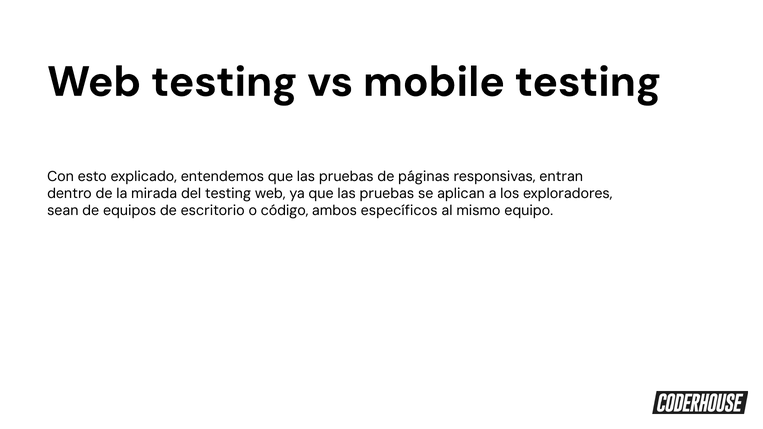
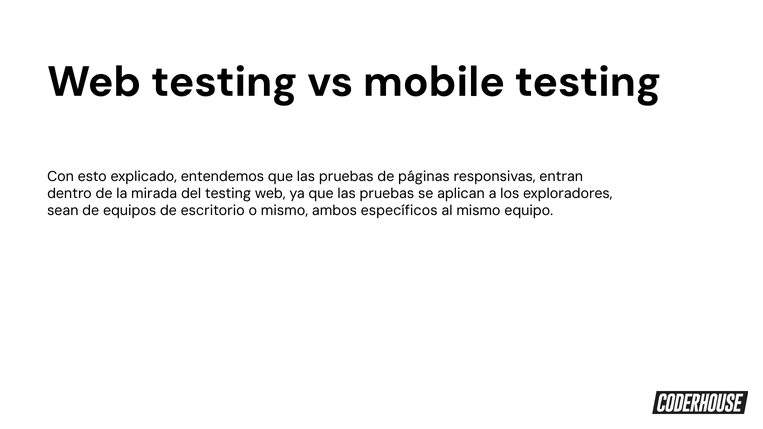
o código: código -> mismo (285, 211)
